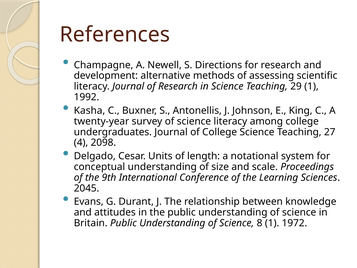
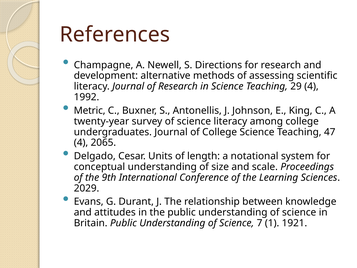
29 1: 1 -> 4 (311, 86)
Kasha: Kasha -> Metric (90, 110)
27: 27 -> 47 (330, 132)
2098: 2098 -> 2065 (103, 143)
2045: 2045 -> 2029 (87, 188)
8: 8 -> 7 (260, 223)
1972: 1972 -> 1921 (294, 223)
